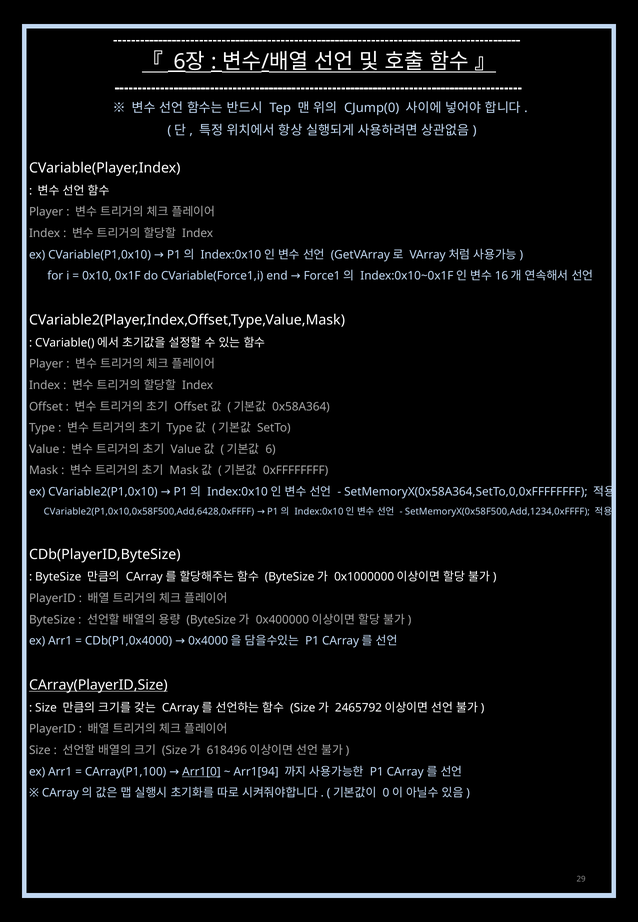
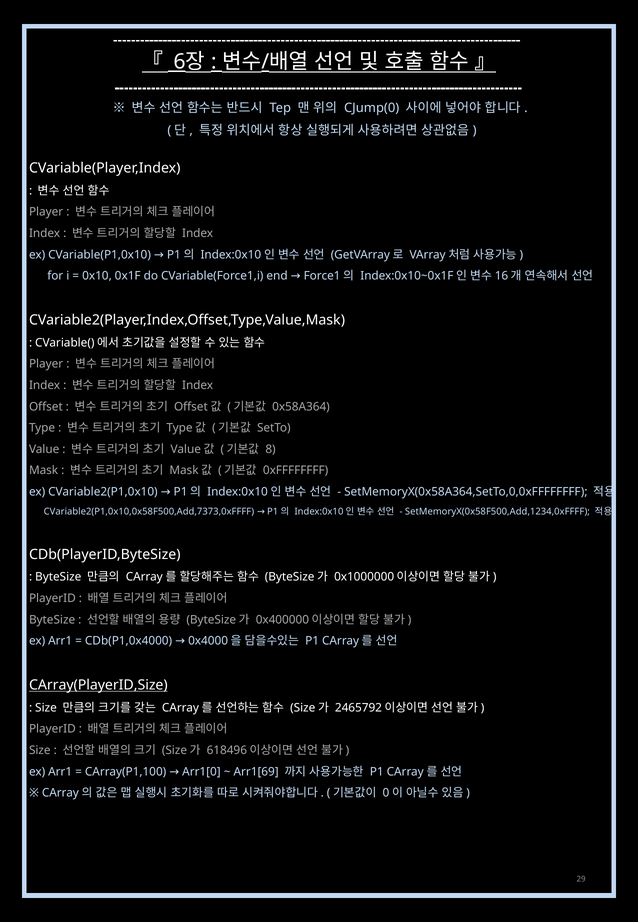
6: 6 -> 8 (271, 449)
CVariable2(P1,0x10,0x58F500,Add,6428,0xFFFF: CVariable2(P1,0x10,0x58F500,Add,6428,0xFFFF -> CVariable2(P1,0x10,0x58F500,Add,7373,0xFFFF (149, 511)
Arr1[0 underline: present -> none (201, 771)
Arr1[94: Arr1[94 -> Arr1[69 (256, 771)
